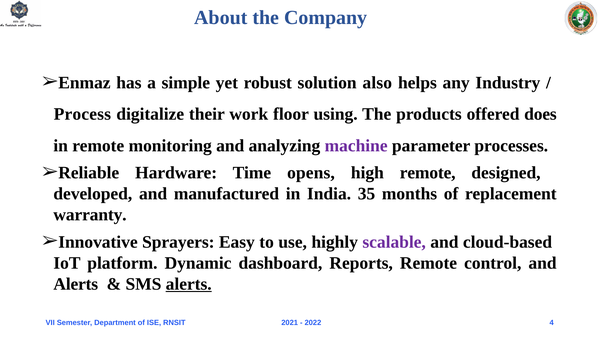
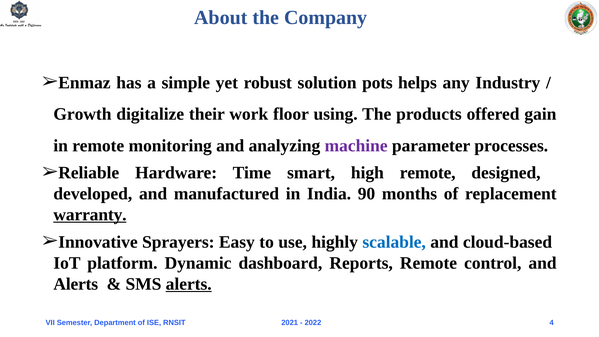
also: also -> pots (377, 83)
Process: Process -> Growth (82, 114)
does: does -> gain (540, 114)
opens: opens -> smart (311, 173)
35: 35 -> 90 (367, 194)
warranty underline: none -> present (90, 215)
scalable colour: purple -> blue (394, 242)
